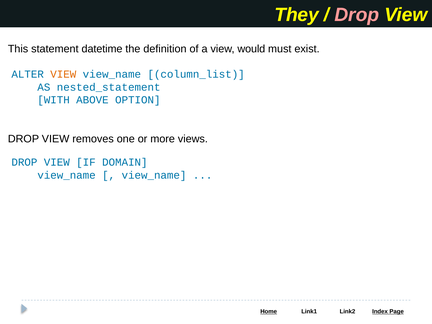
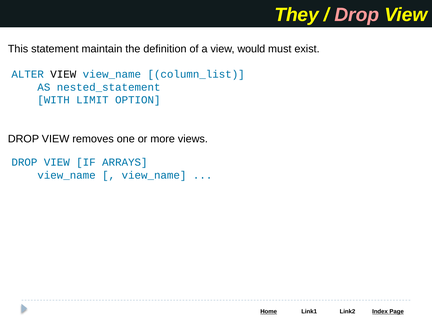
datetime: datetime -> maintain (102, 49)
VIEW colour: orange -> black (63, 74)
ABOVE: ABOVE -> LIMIT (92, 100)
DOMAIN: DOMAIN -> ARRAYS (125, 162)
